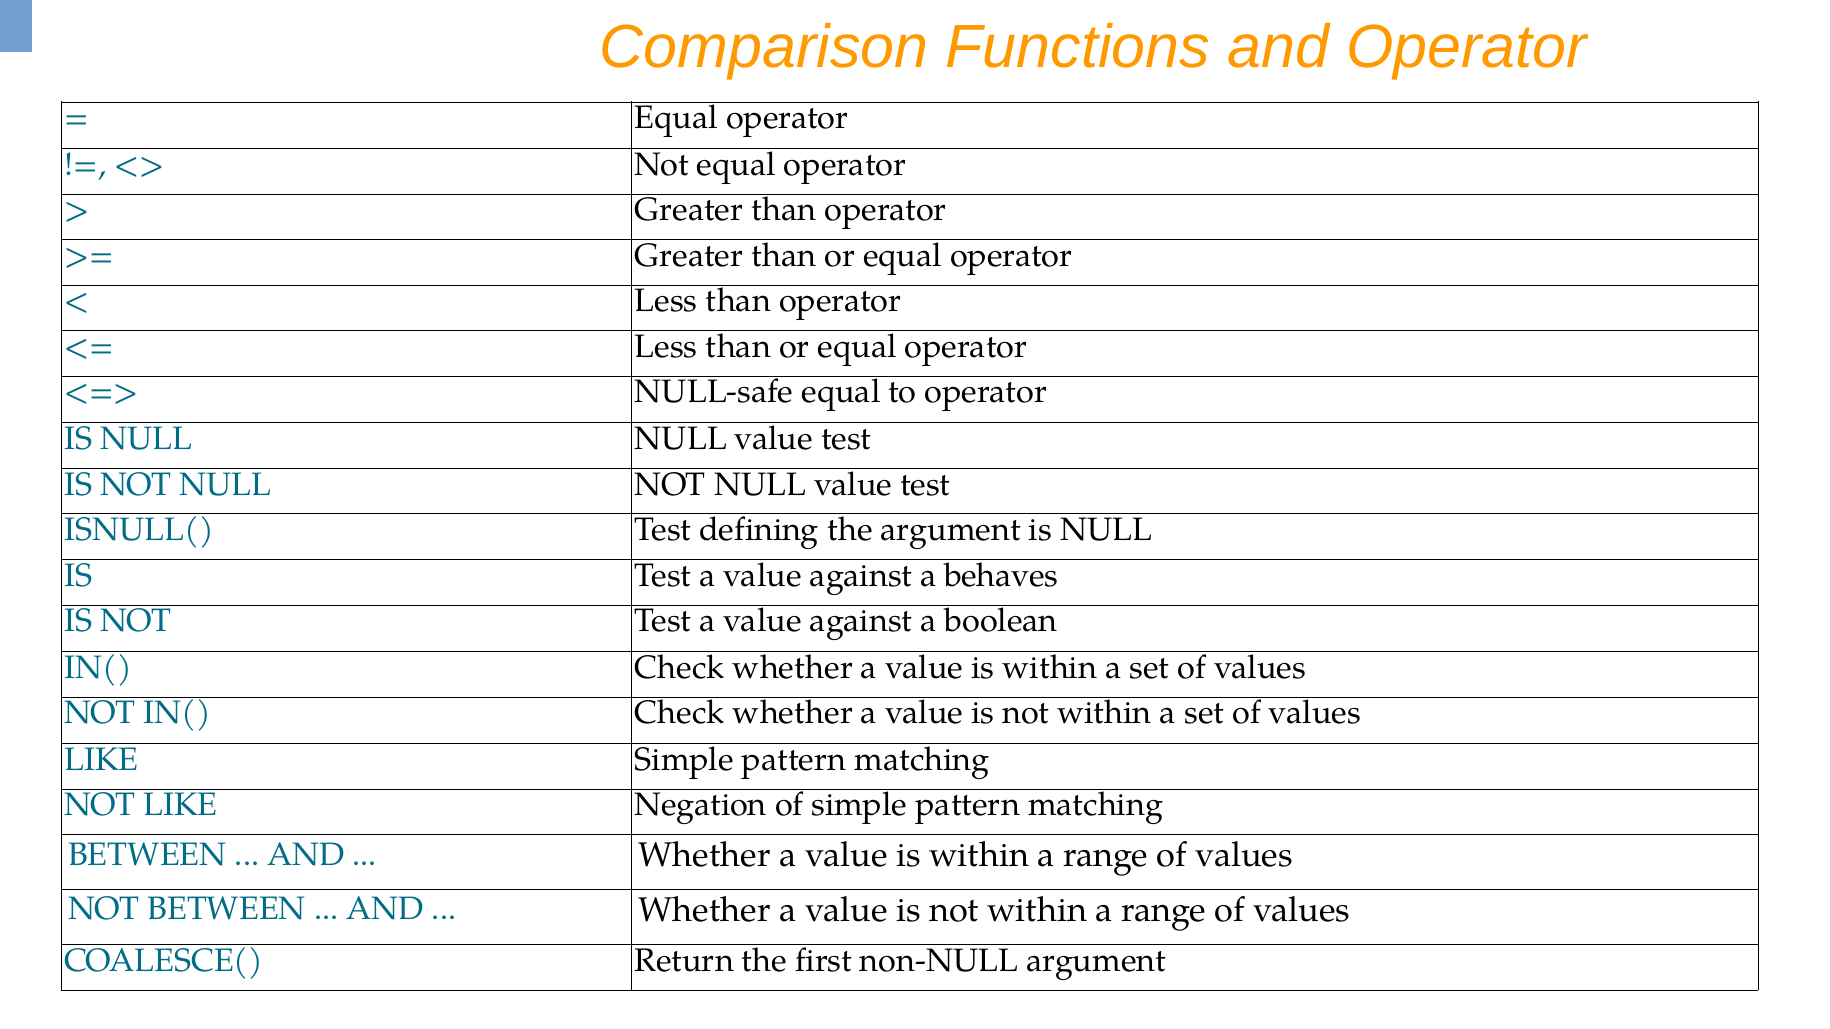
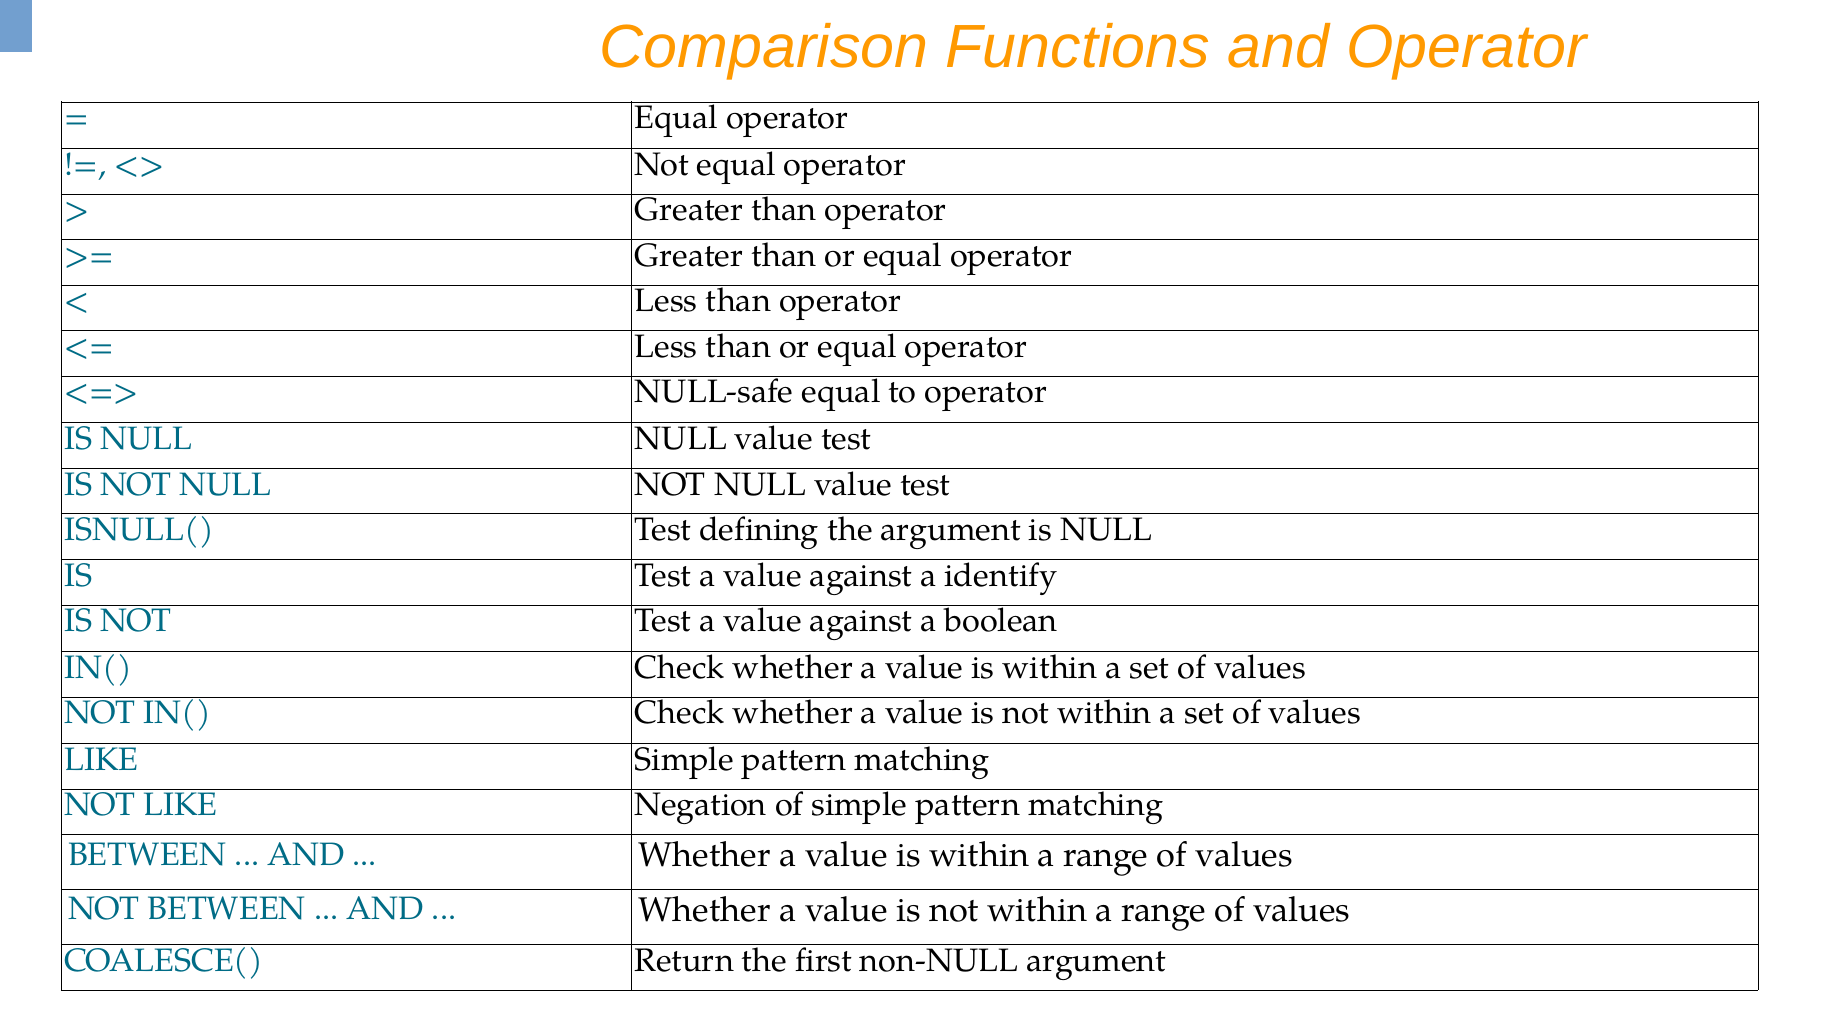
behaves: behaves -> identify (1001, 576)
